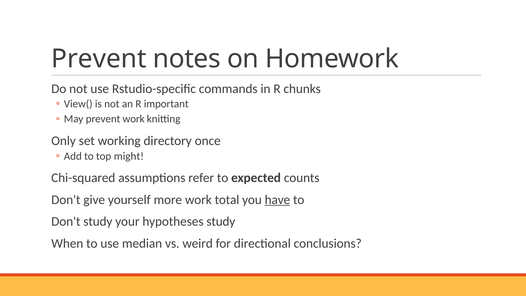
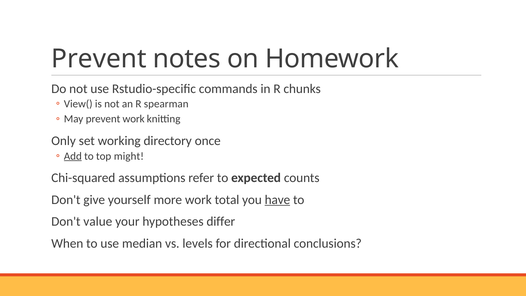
important: important -> spearman (166, 104)
Add underline: none -> present (73, 156)
Don't study: study -> value (98, 221)
hypotheses study: study -> differ (221, 221)
weird: weird -> levels (198, 243)
